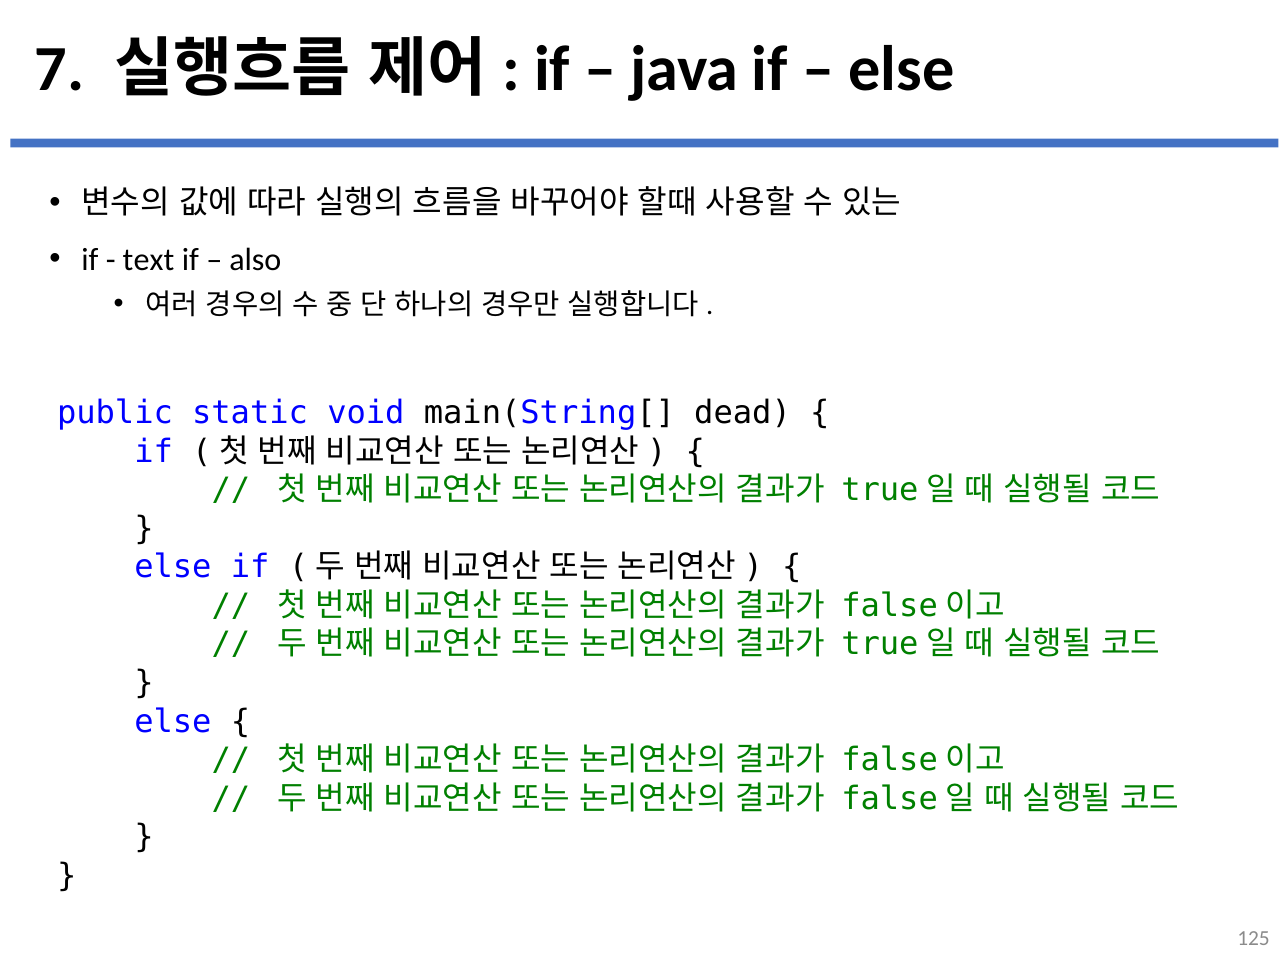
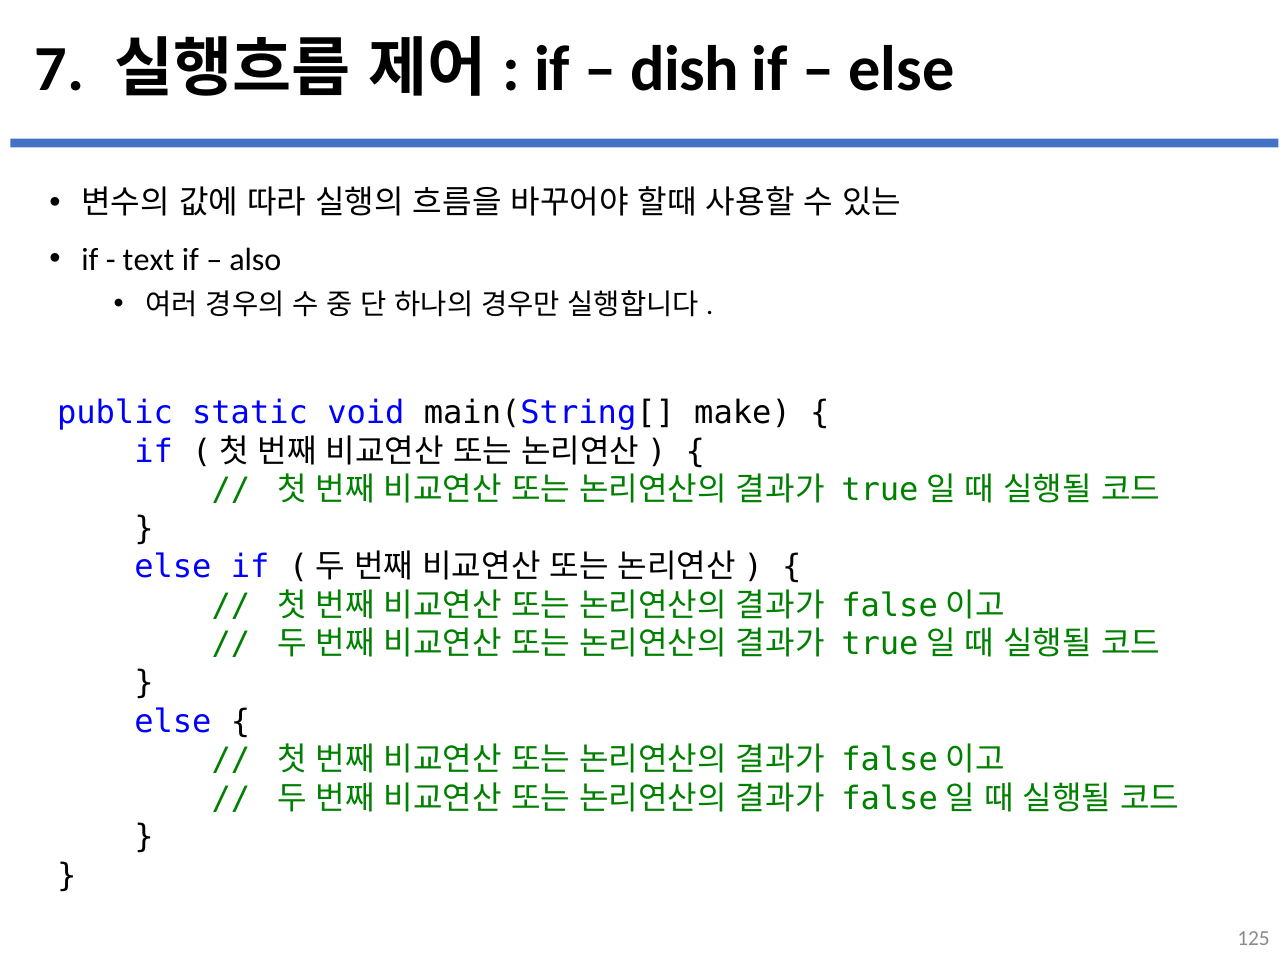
java: java -> dish (685, 69)
dead: dead -> make (743, 413)
